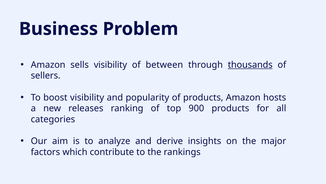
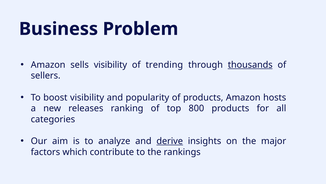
between: between -> trending (164, 65)
900: 900 -> 800 (196, 108)
derive underline: none -> present (170, 141)
